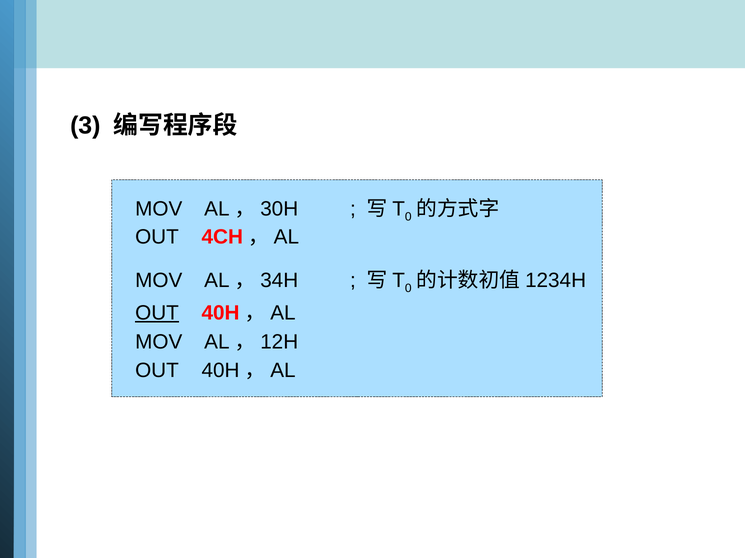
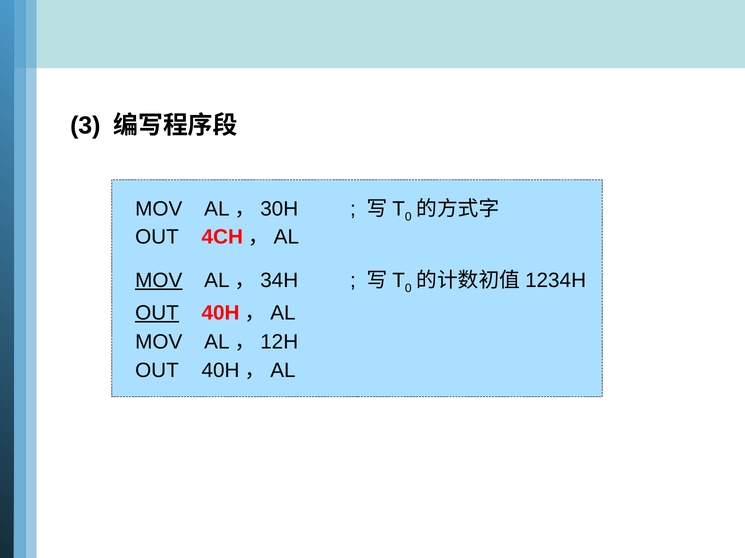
MOV underline: none -> present (159, 281)
